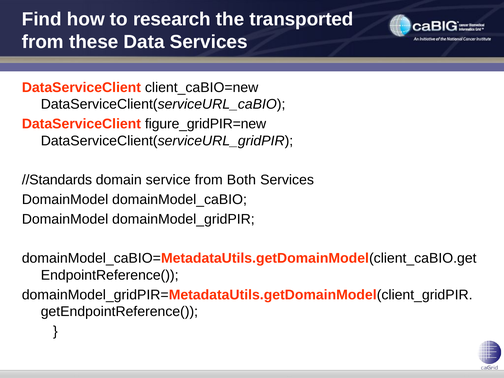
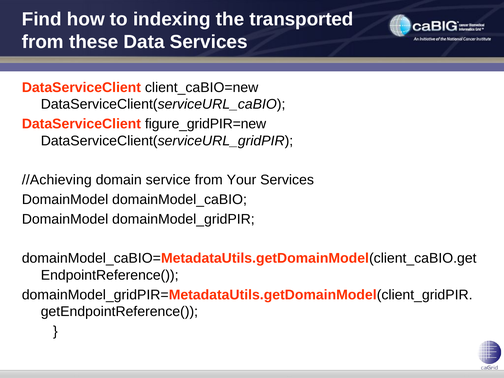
research: research -> indexing (172, 19)
//Standards: //Standards -> //Achieving (57, 180)
Both: Both -> Your (241, 180)
